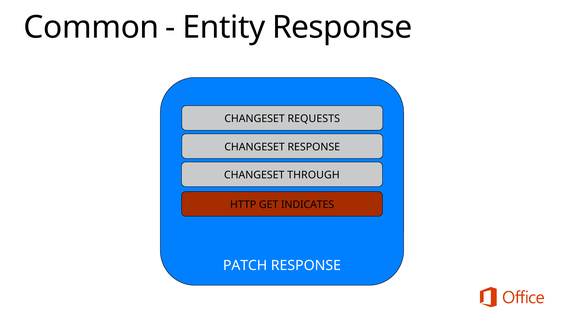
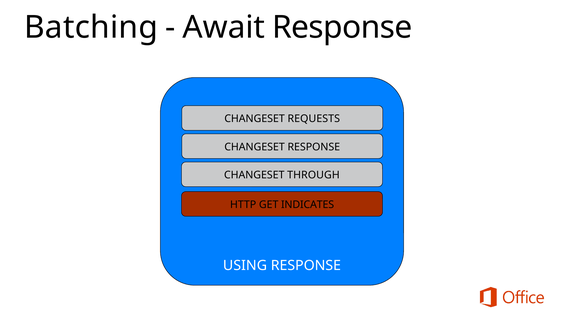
Common: Common -> Batching (91, 28)
Entity: Entity -> Await (224, 28)
PATCH: PATCH -> USING (245, 266)
